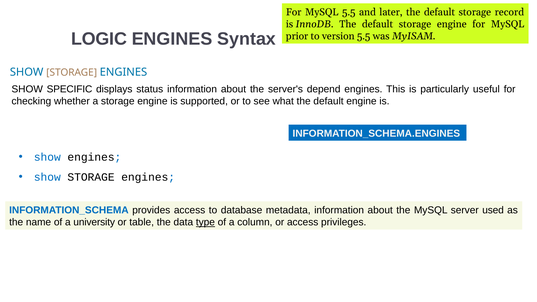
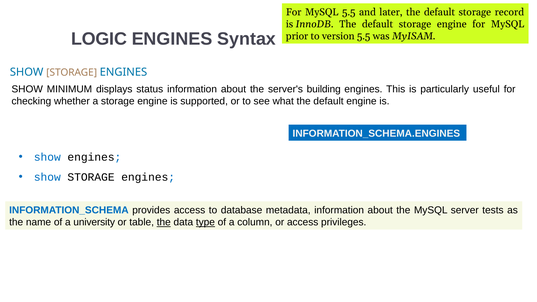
SPECIFIC: SPECIFIC -> MINIMUM (69, 89)
depend: depend -> building (324, 89)
used: used -> tests (493, 210)
the underline: none -> present (164, 222)
